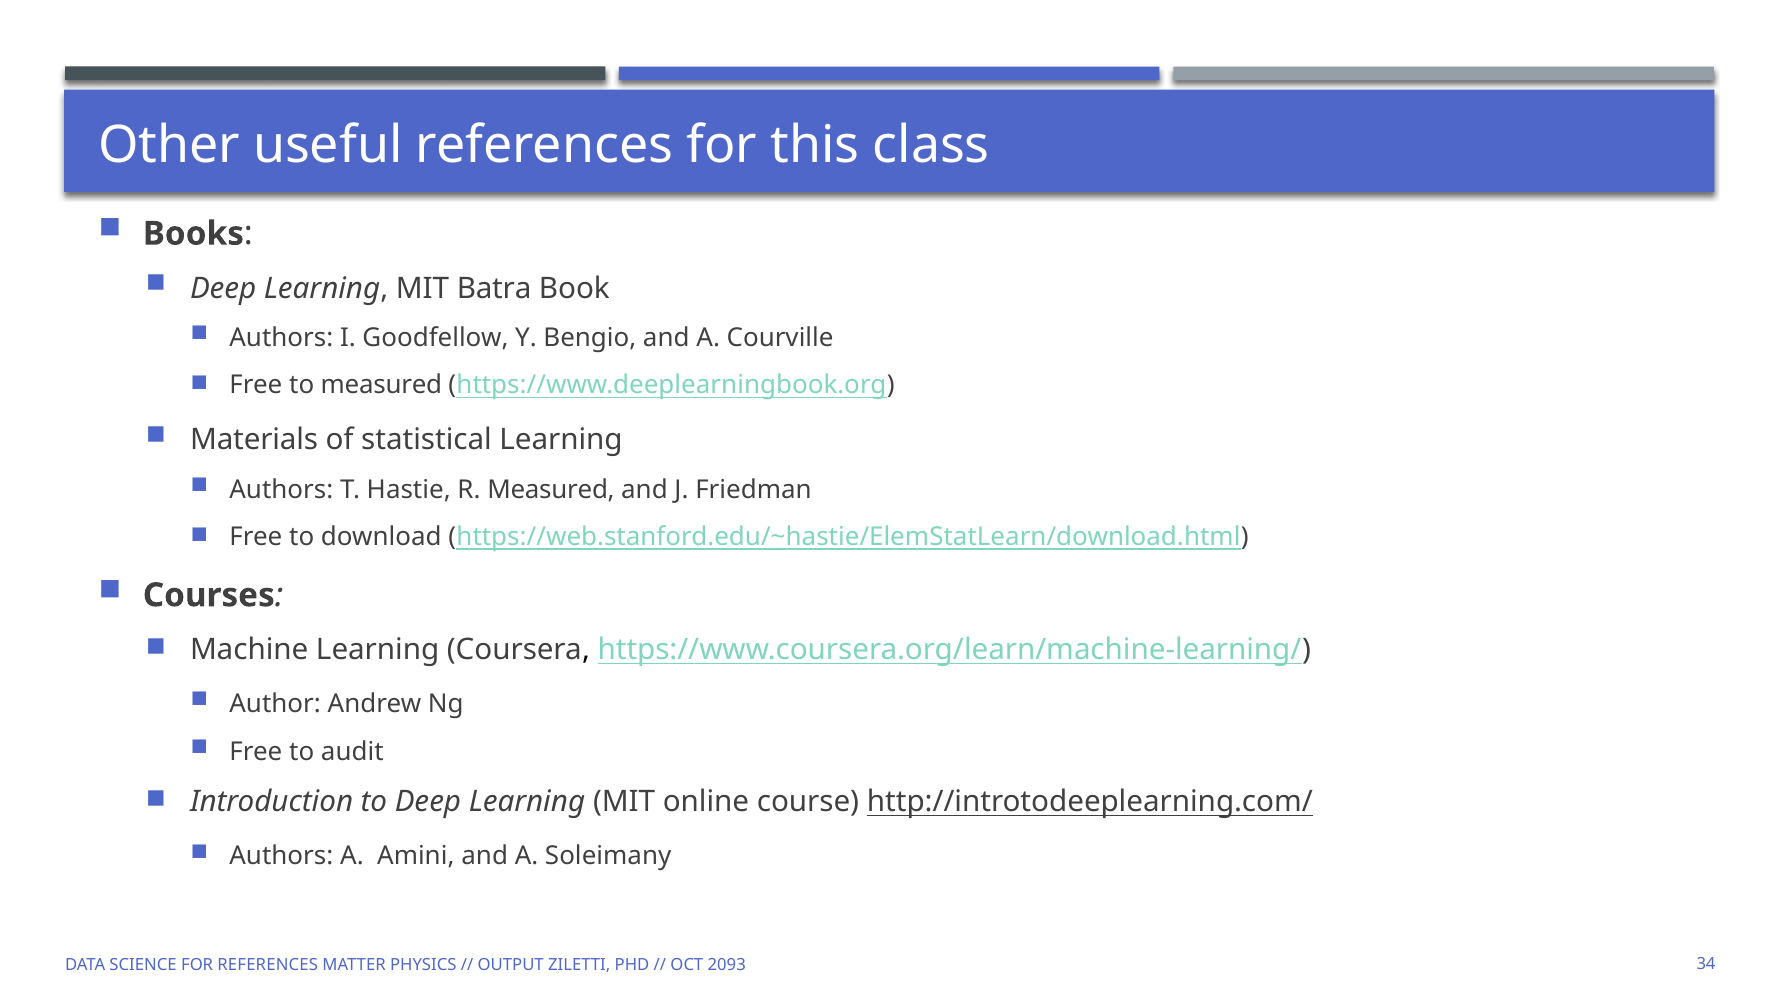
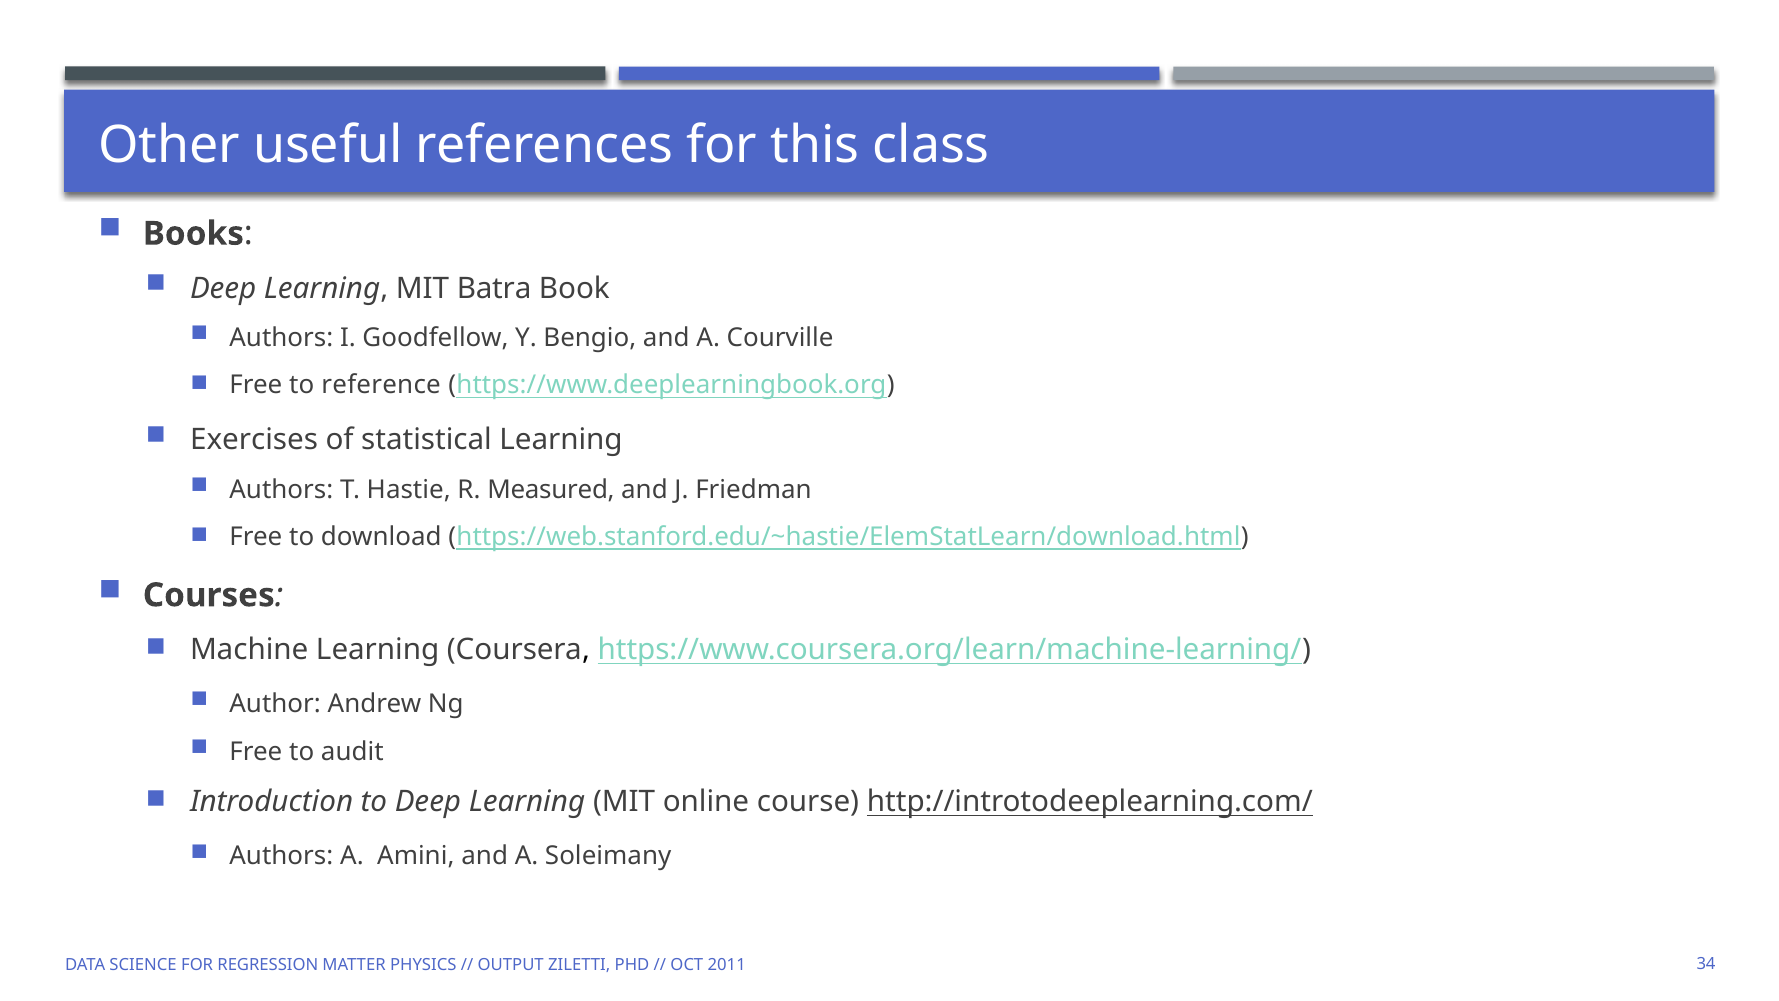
to measured: measured -> reference (381, 385)
Materials: Materials -> Exercises (254, 440)
FOR REFERENCES: REFERENCES -> REGRESSION (268, 965)
2093: 2093 -> 2011 (727, 965)
